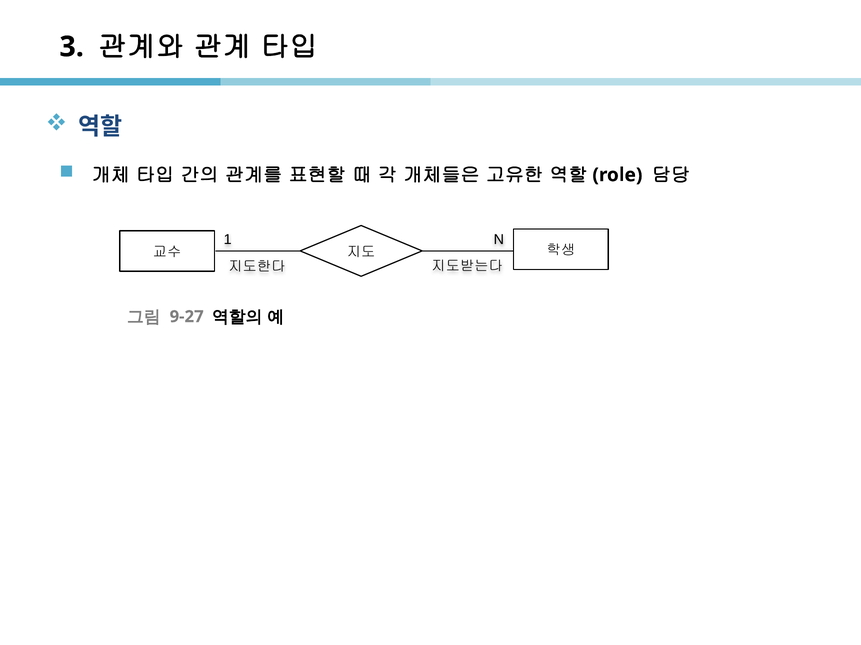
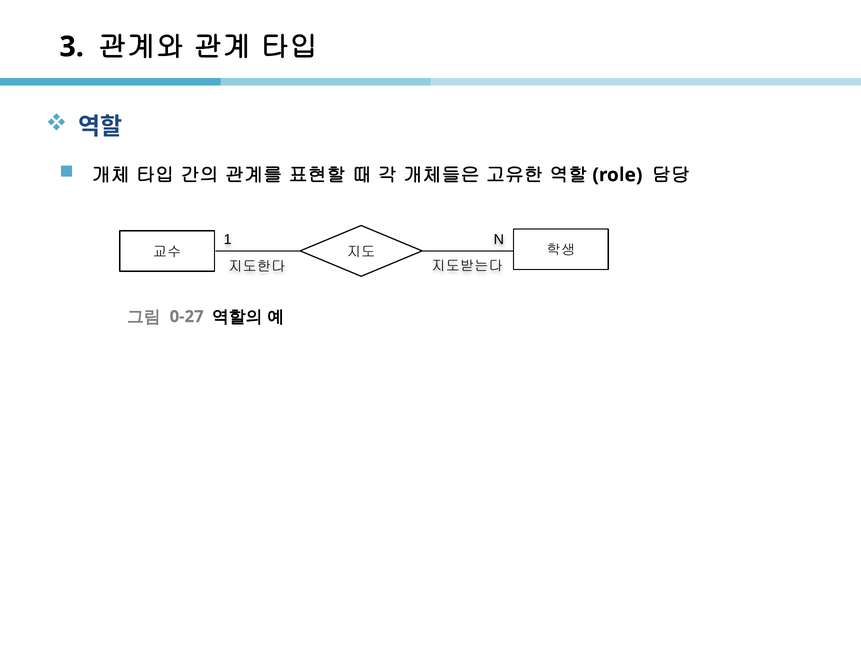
9-27: 9-27 -> 0-27 (187, 317)
